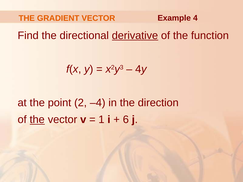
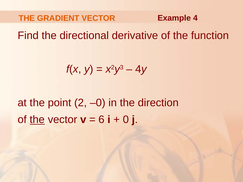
derivative underline: present -> none (135, 36)
–4: –4 -> –0 (98, 103)
1: 1 -> 6 (102, 120)
6: 6 -> 0 (126, 120)
